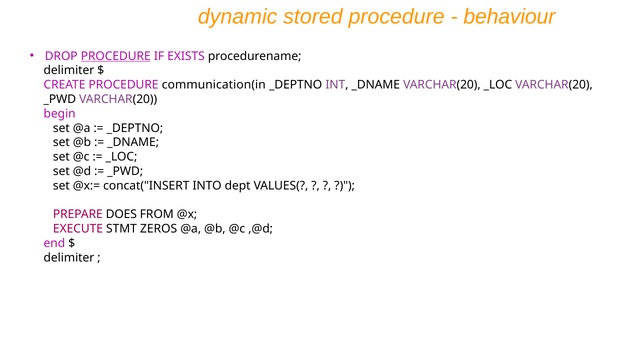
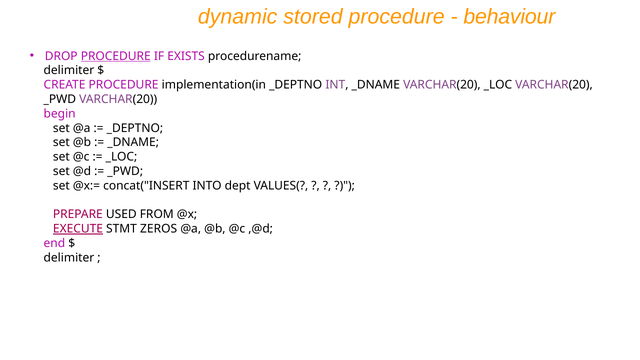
communication(in: communication(in -> implementation(in (214, 85)
DOES: DOES -> USED (121, 214)
EXECUTE underline: none -> present (78, 229)
